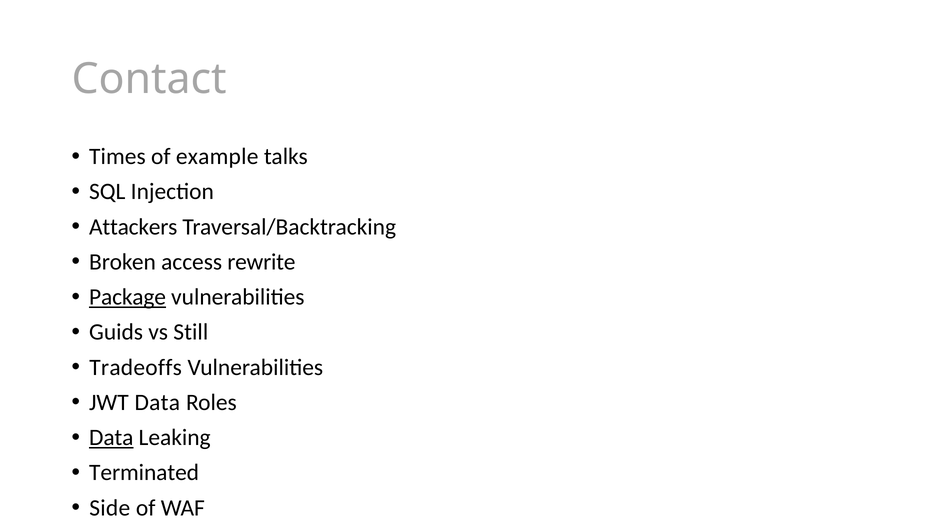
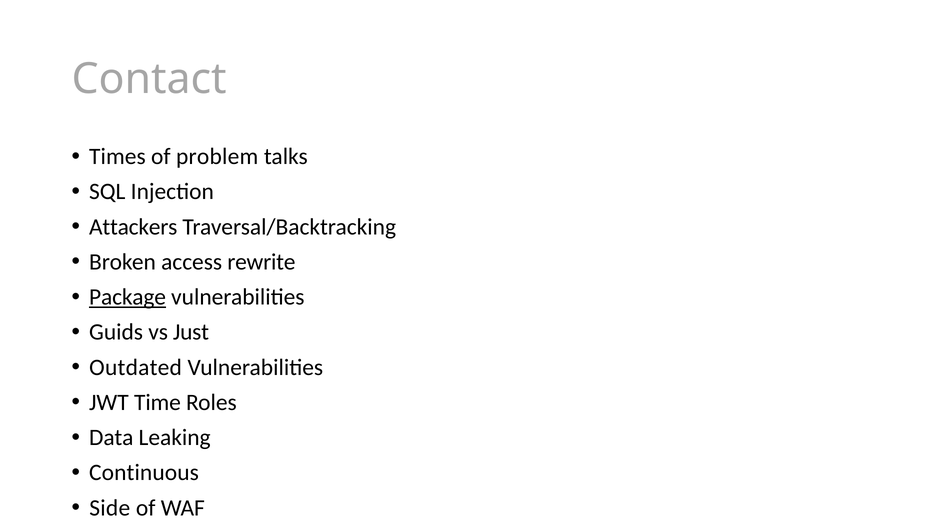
example: example -> problem (217, 156)
Still: Still -> Just (191, 332)
Tradeoffs: Tradeoffs -> Outdated (136, 367)
JWT Data: Data -> Time (157, 402)
Data underline: present -> none (111, 437)
Terminated: Terminated -> Continuous (144, 472)
